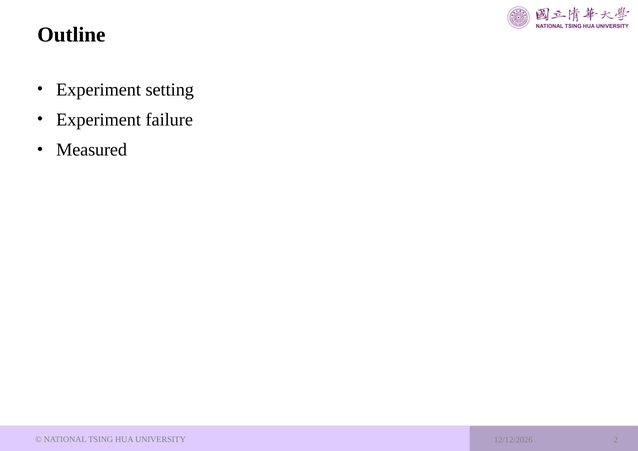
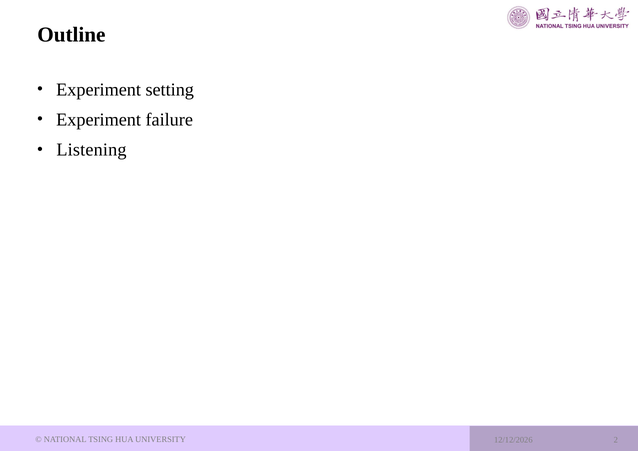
Measured: Measured -> Listening (91, 150)
